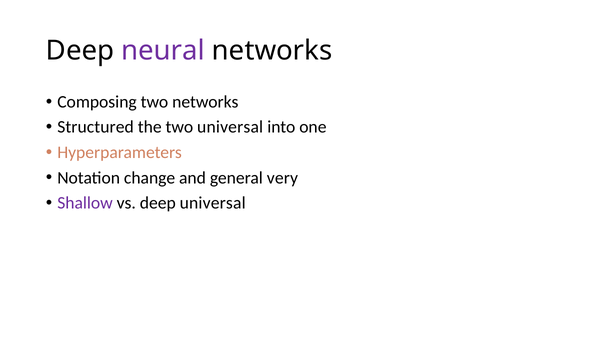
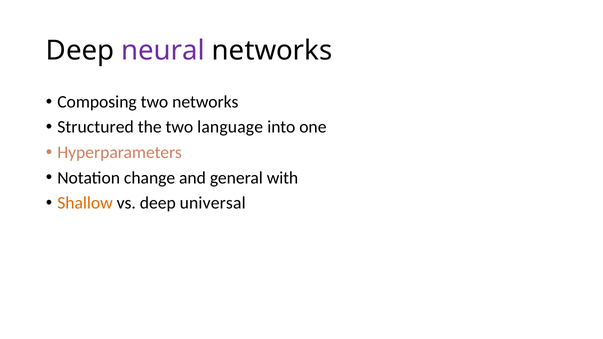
two universal: universal -> language (230, 127)
very: very -> with (283, 178)
Shallow colour: purple -> orange (85, 203)
